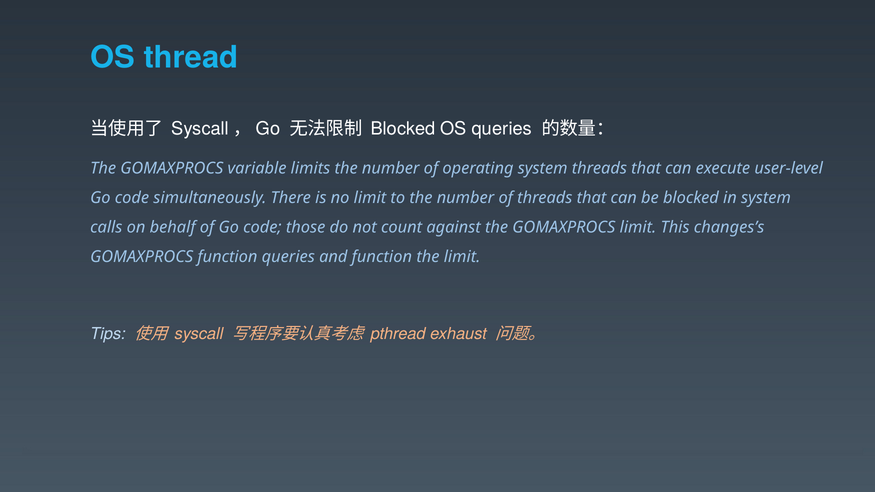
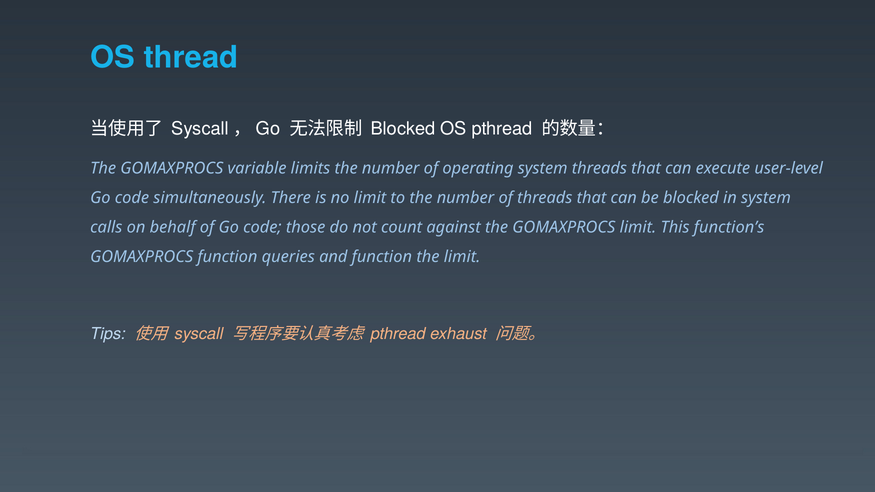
OS queries: queries -> pthread (502, 129)
changes’s: changes’s -> function’s (729, 227)
